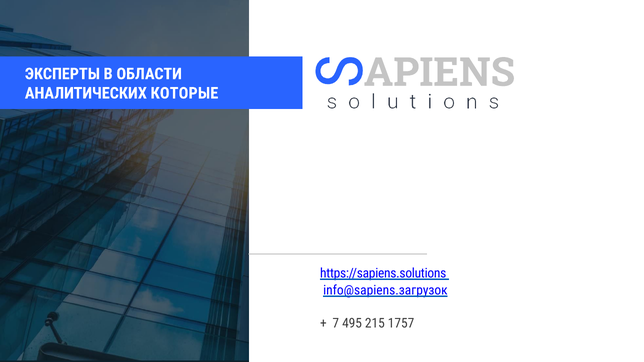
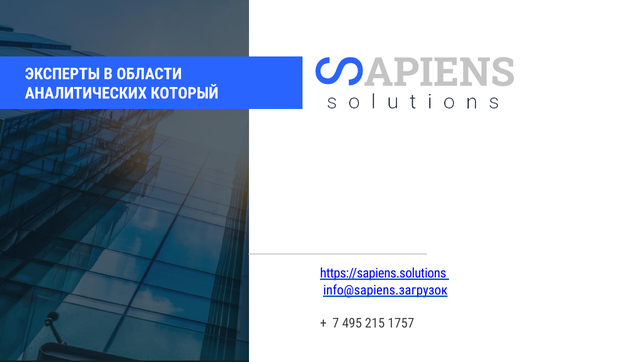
КОТОРЫЕ: КОТОРЫЕ -> КОТОРЫЙ (185, 93)
